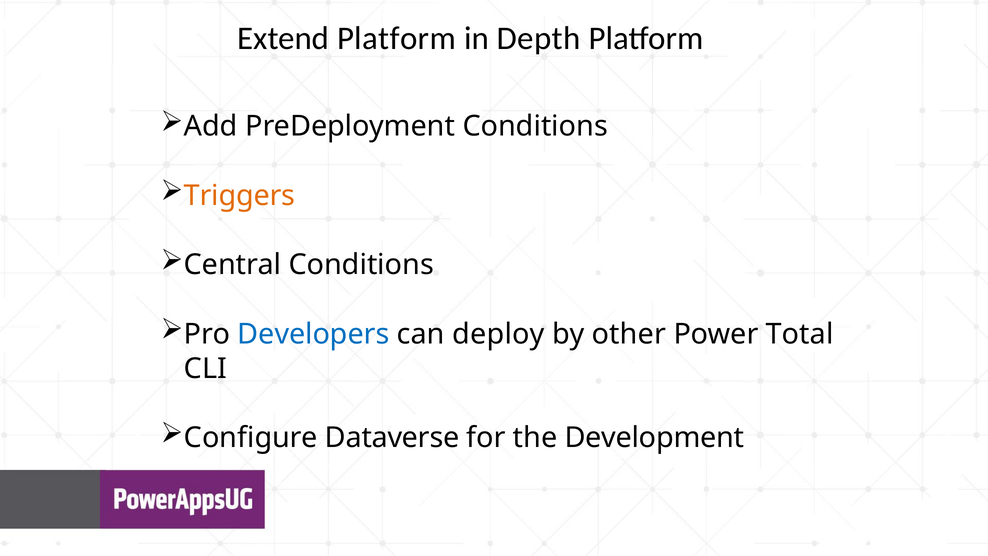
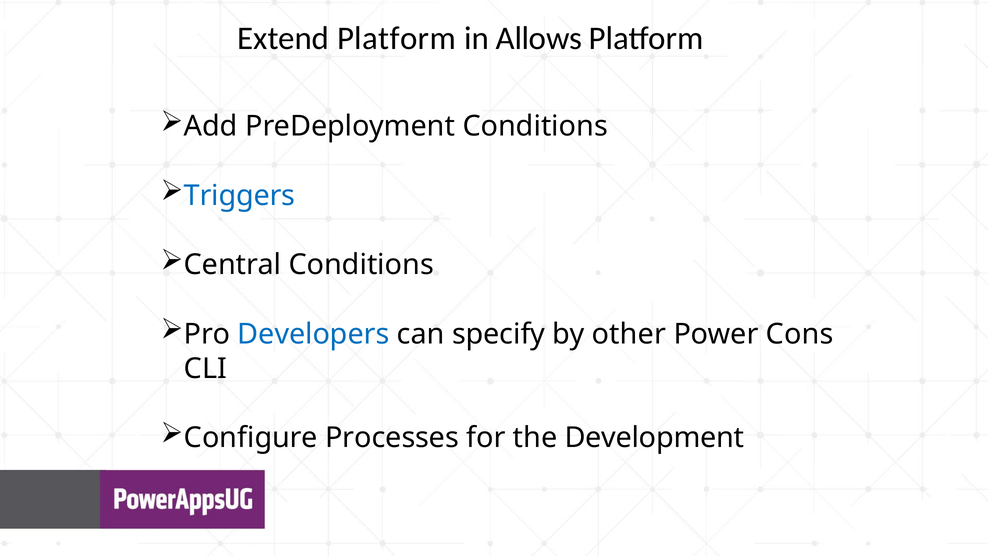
Depth: Depth -> Allows (539, 39)
Triggers colour: orange -> blue (240, 196)
deploy: deploy -> specify (499, 334)
Total: Total -> Cons (800, 334)
Dataverse: Dataverse -> Processes (392, 438)
